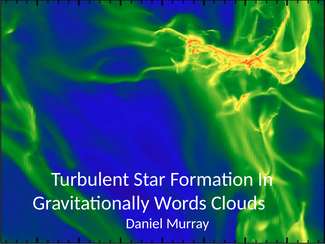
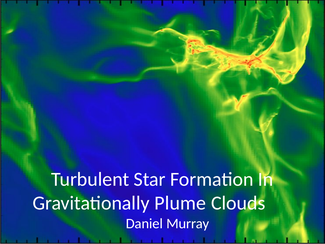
Words: Words -> Plume (180, 203)
